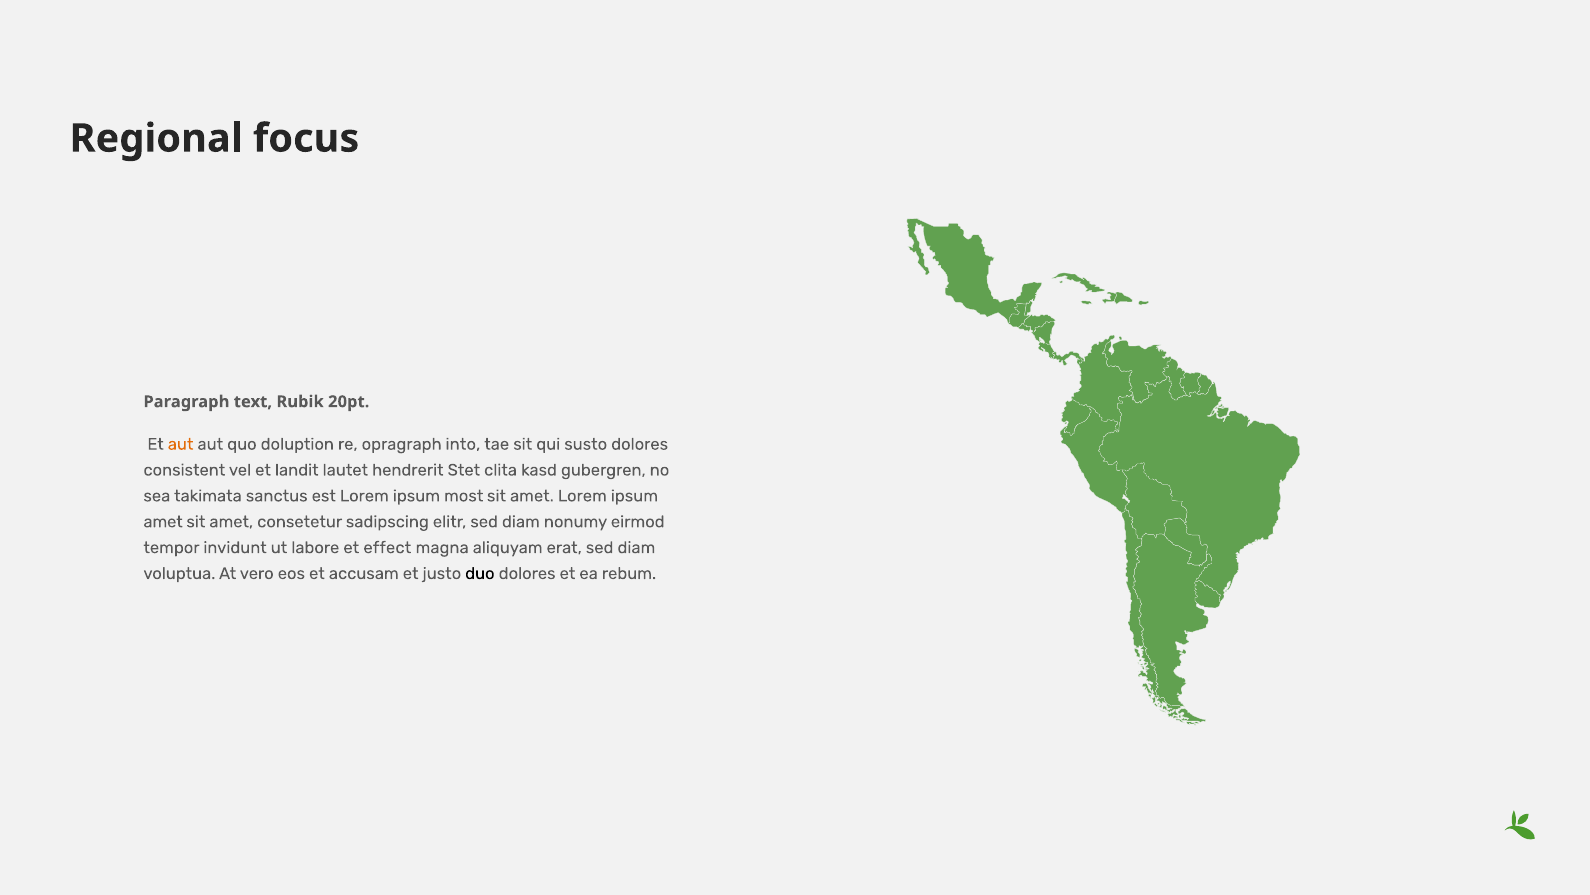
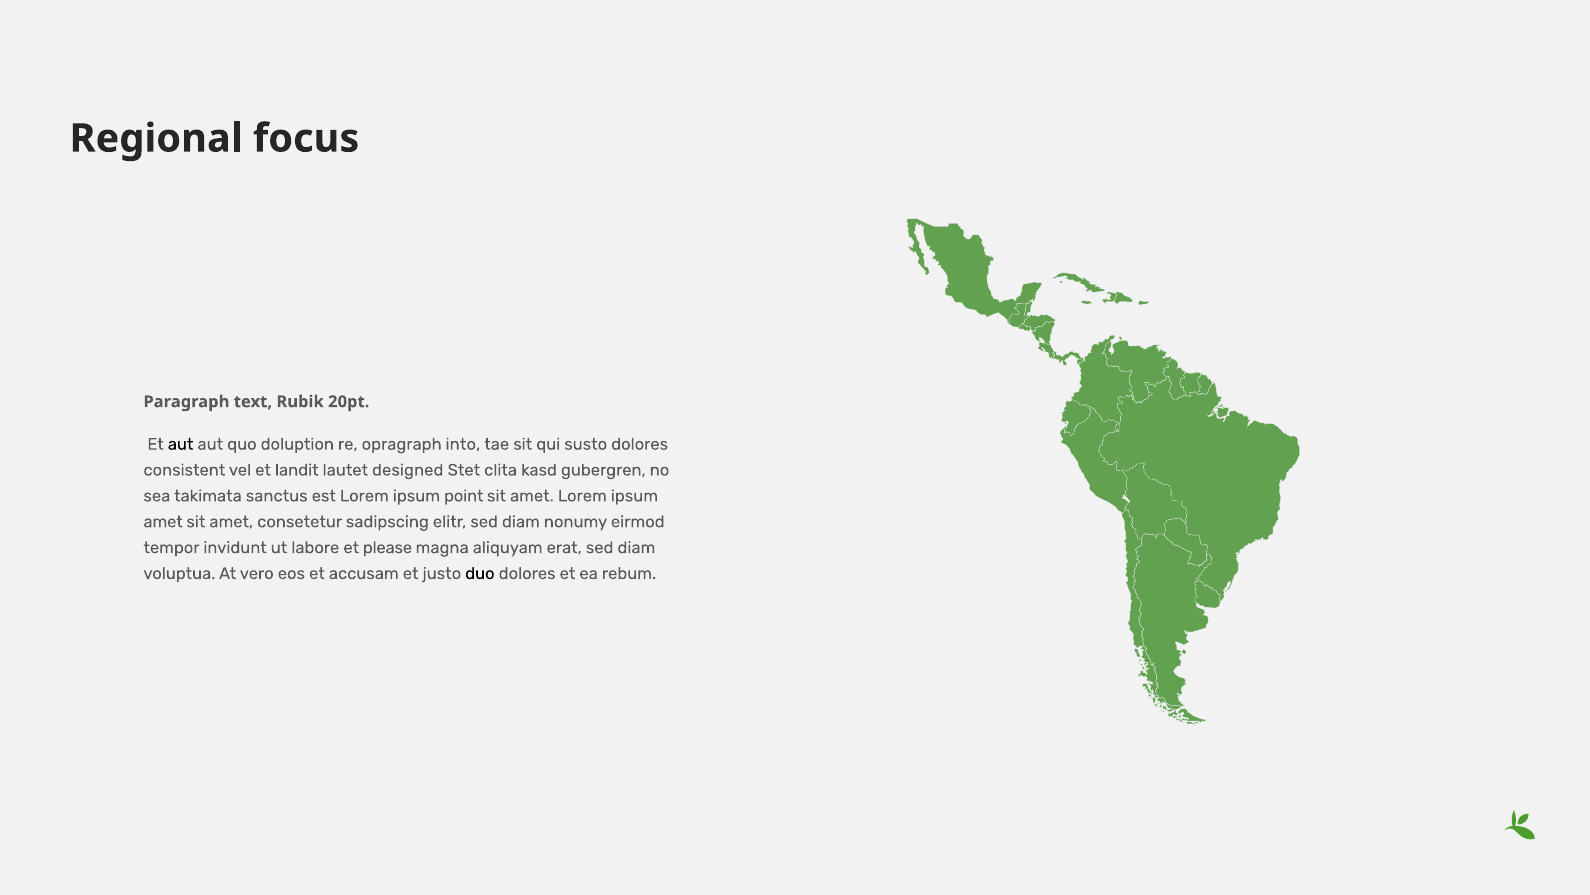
aut colour: orange -> black (181, 444)
hendrerit: hendrerit -> designed (408, 470)
most: most -> point (464, 496)
effect: effect -> please (387, 547)
